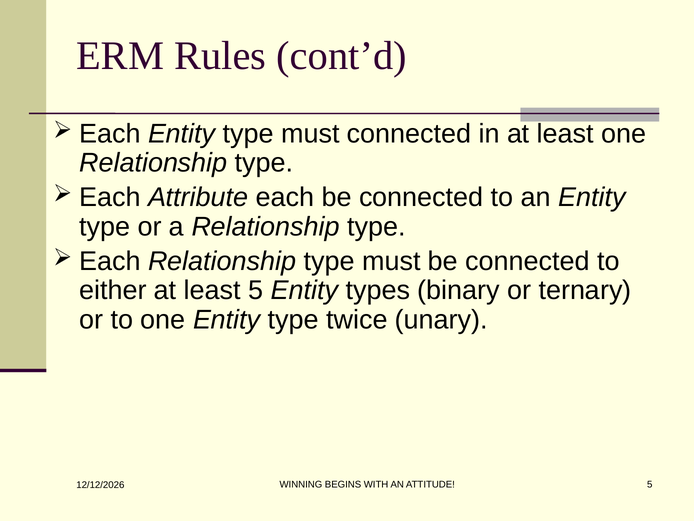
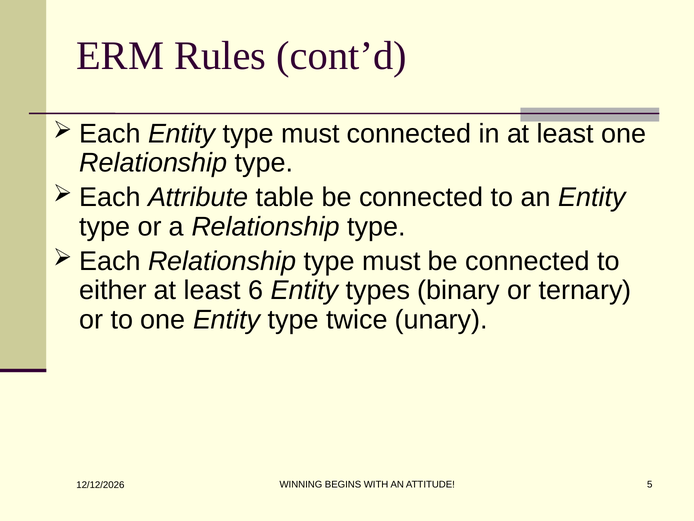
Attribute each: each -> table (285, 197)
least 5: 5 -> 6 (256, 290)
